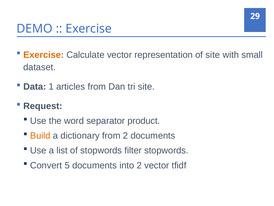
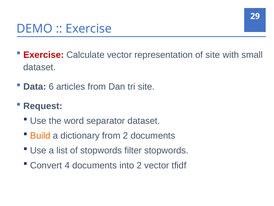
Exercise colour: orange -> red (44, 55)
1: 1 -> 6 (51, 87)
separator product: product -> dataset (144, 121)
5: 5 -> 4 (67, 165)
